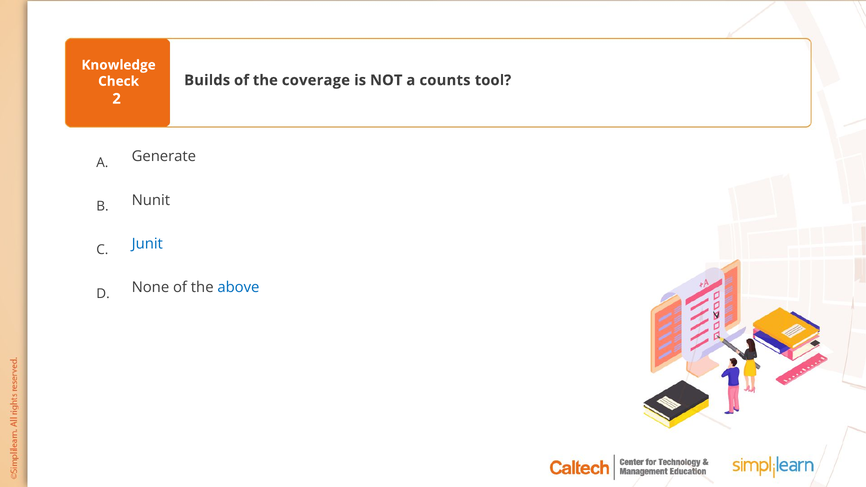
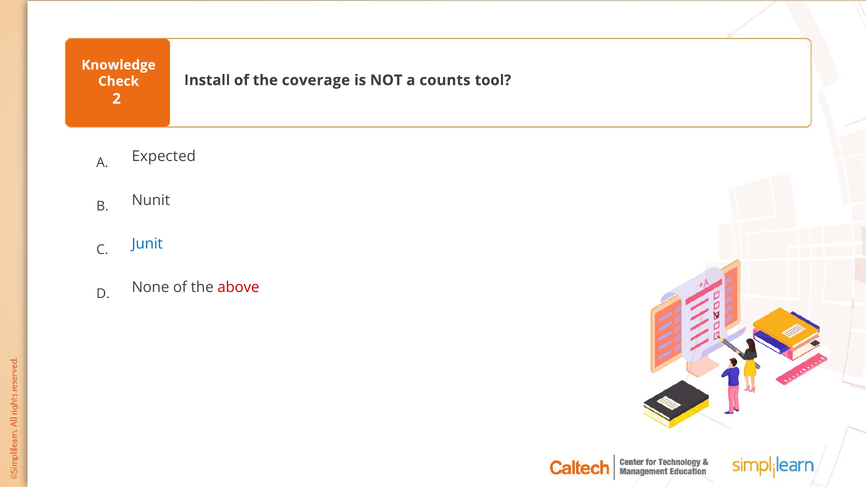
Builds: Builds -> Install (207, 80)
Generate: Generate -> Expected (164, 156)
above colour: blue -> red (238, 288)
